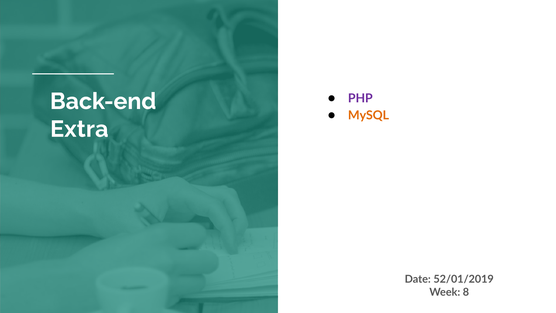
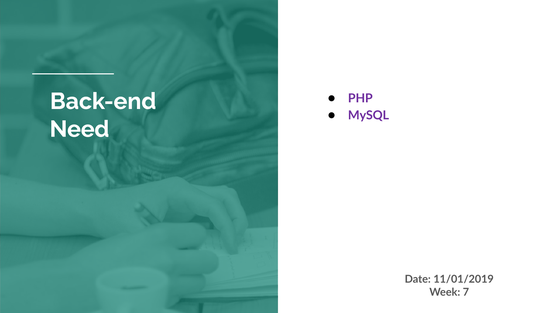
MySQL colour: orange -> purple (369, 115)
Extra: Extra -> Need (80, 129)
52/01/2019: 52/01/2019 -> 11/01/2019 (464, 279)
8: 8 -> 7 (466, 292)
